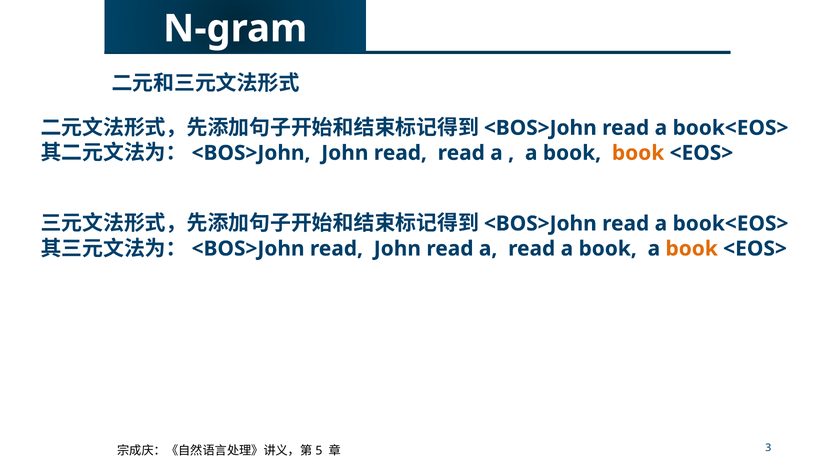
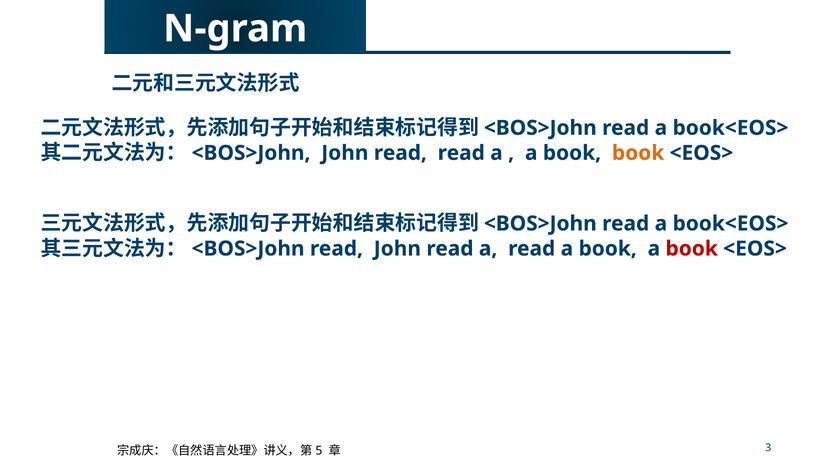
book colour: orange -> red (692, 248)
